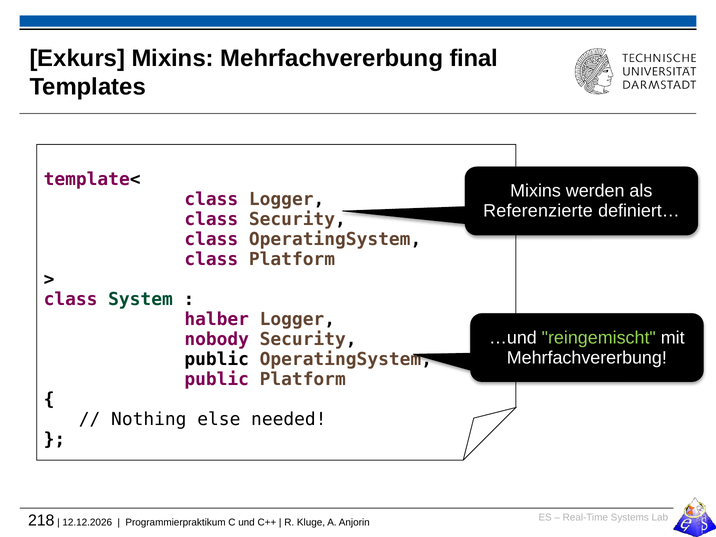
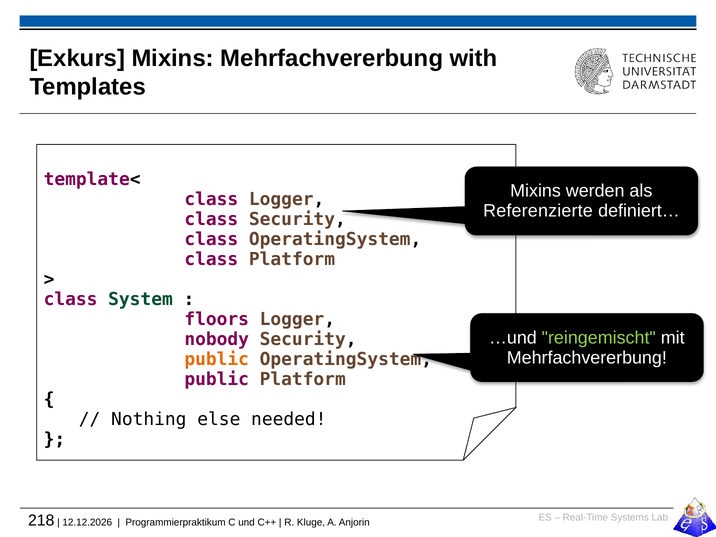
final: final -> with (474, 58)
halber: halber -> floors (217, 319)
public colour: black -> orange (217, 359)
